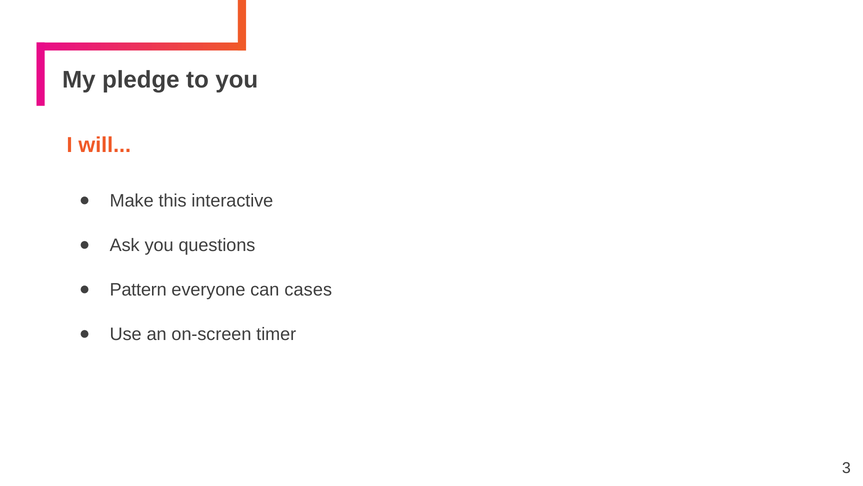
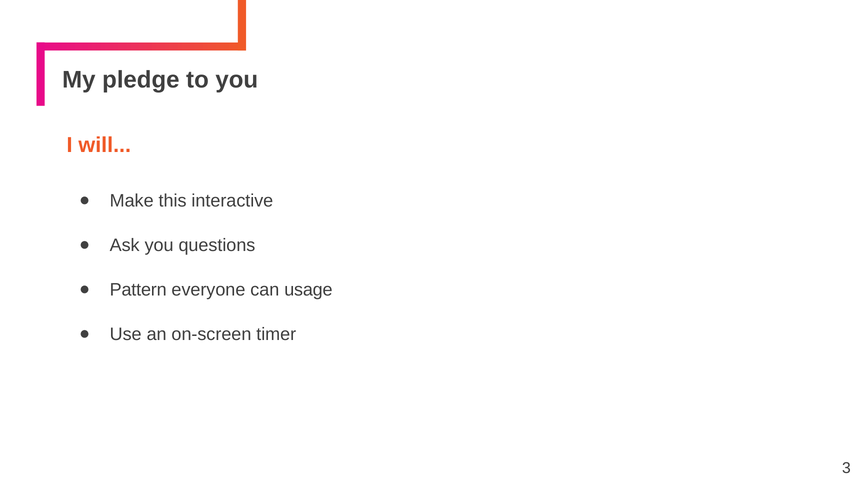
cases: cases -> usage (308, 289)
